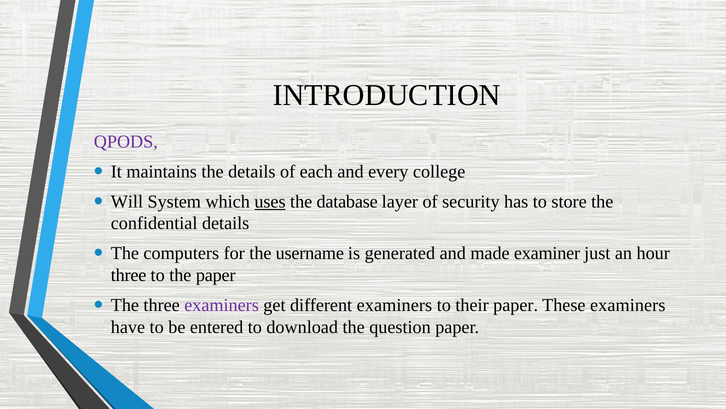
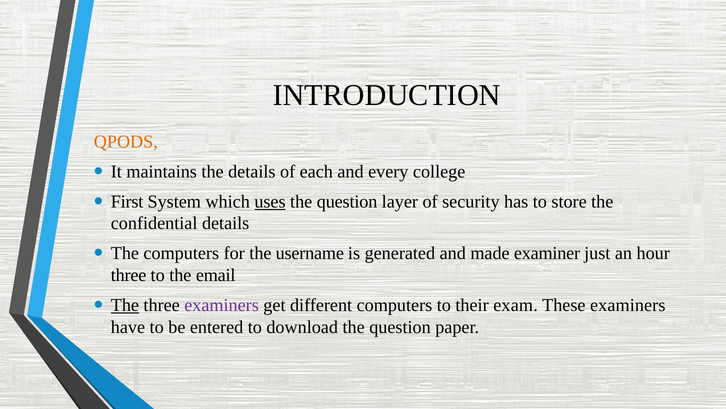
QPODS colour: purple -> orange (126, 141)
Will: Will -> First (127, 201)
database: database -> question (347, 201)
the paper: paper -> email (216, 275)
The underline: none -> present (125, 305)
different examiners: examiners -> computers (394, 305)
their paper: paper -> exam (516, 305)
